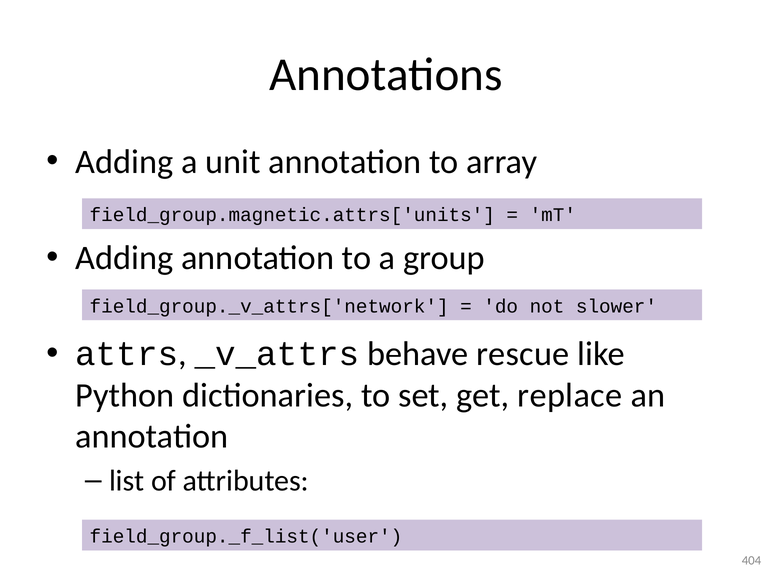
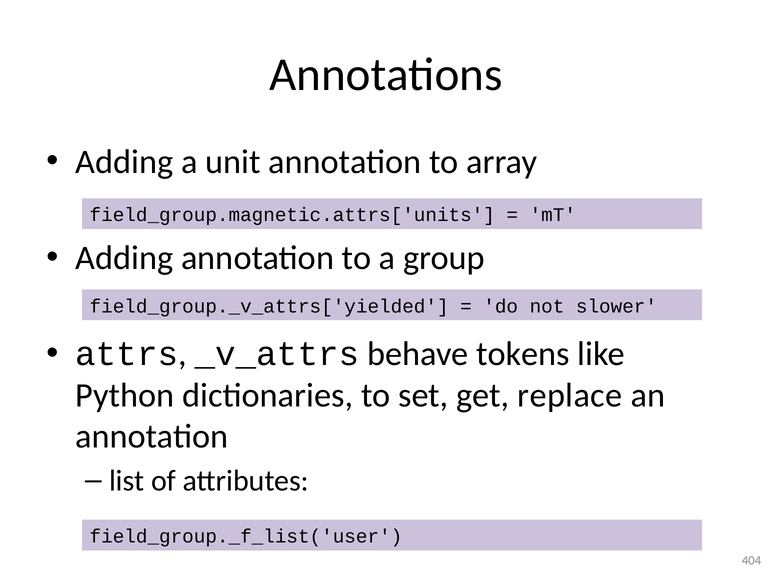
field_group._v_attrs['network: field_group._v_attrs['network -> field_group._v_attrs['yielded (269, 306)
rescue: rescue -> tokens (523, 354)
